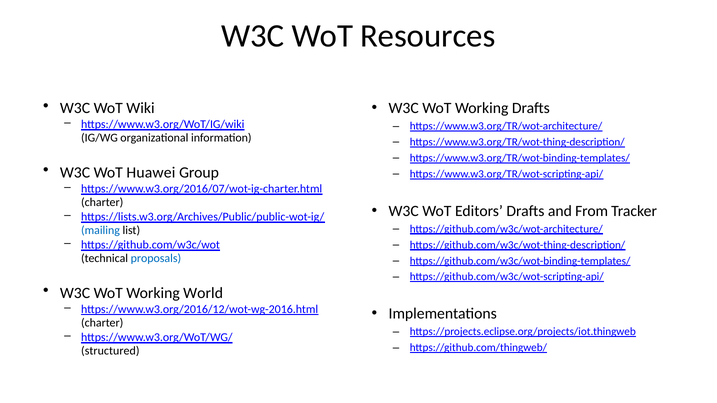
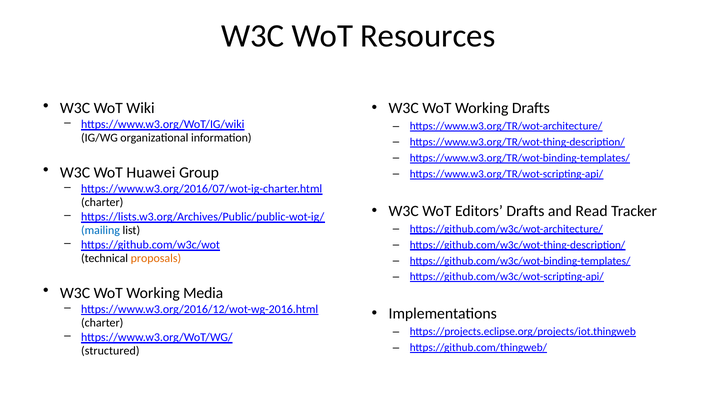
From: From -> Read (592, 211)
proposals colour: blue -> orange (156, 258)
World: World -> Media (203, 293)
